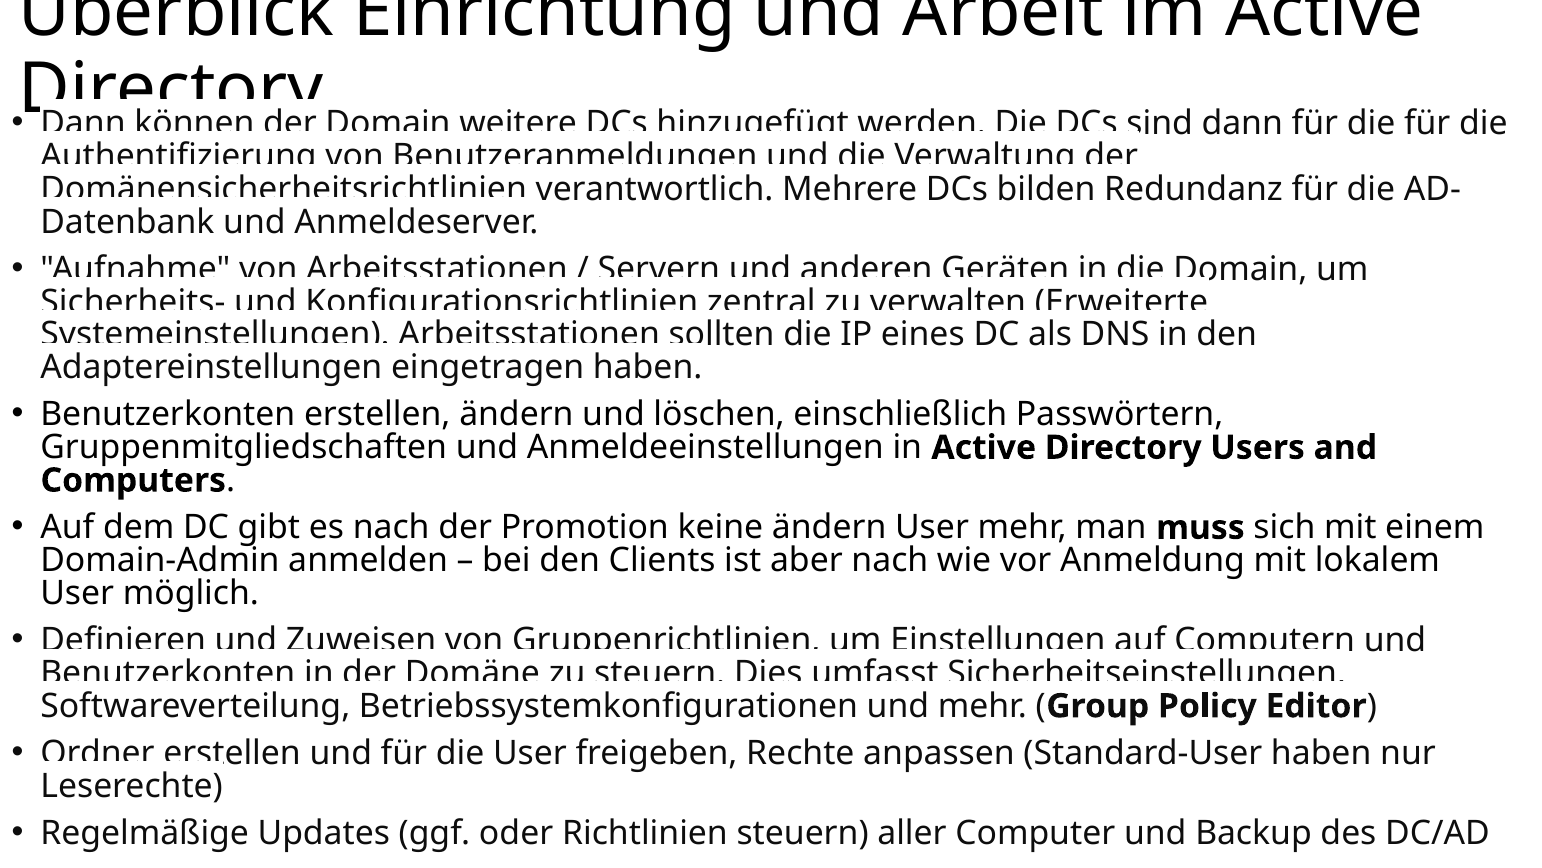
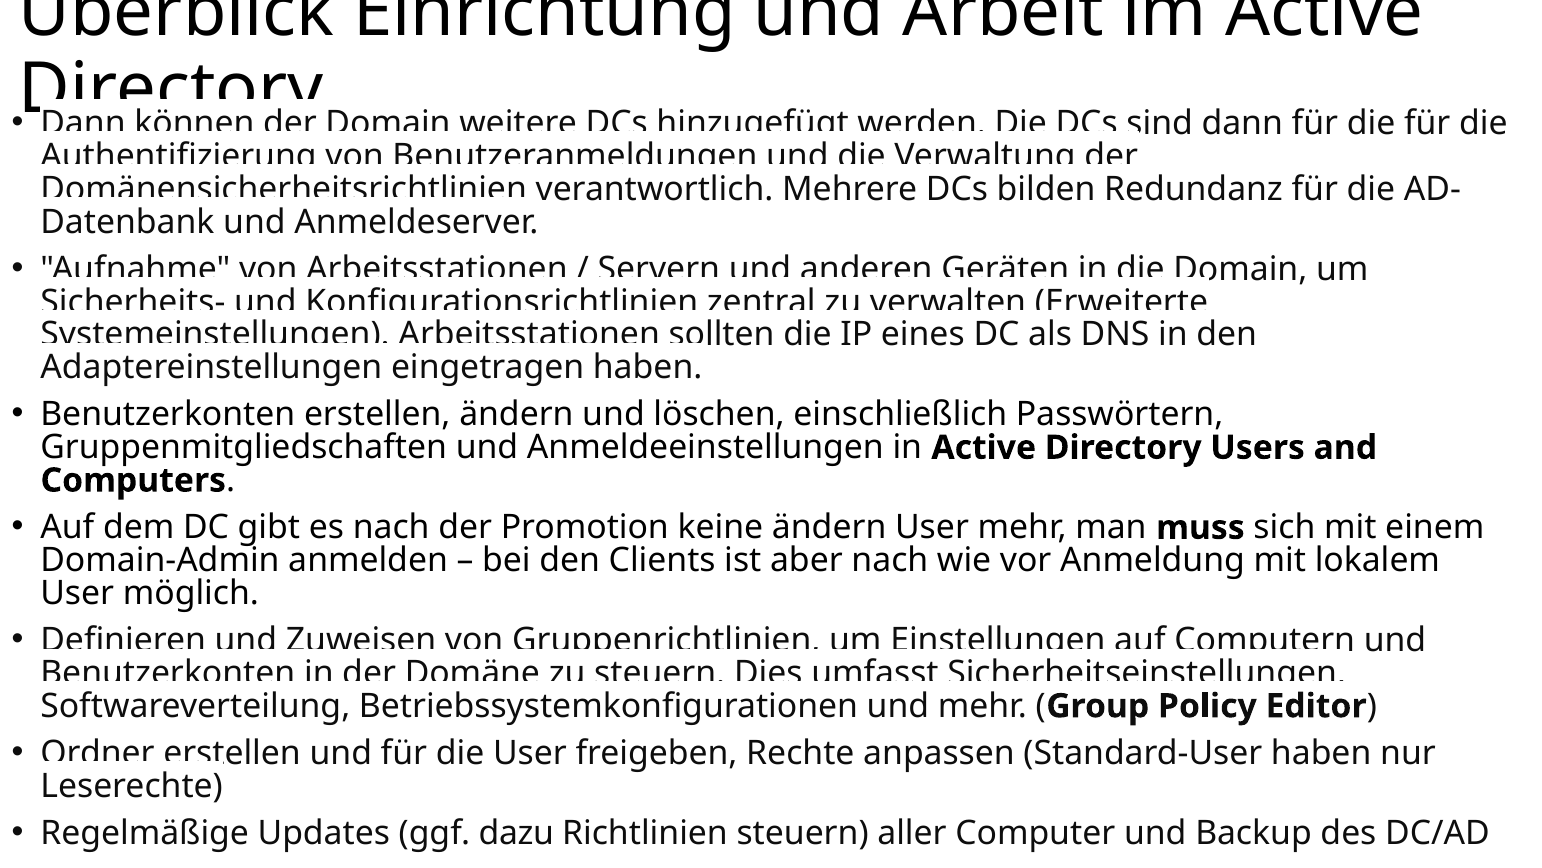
oder: oder -> dazu (516, 833)
